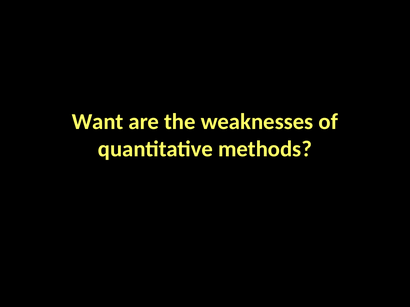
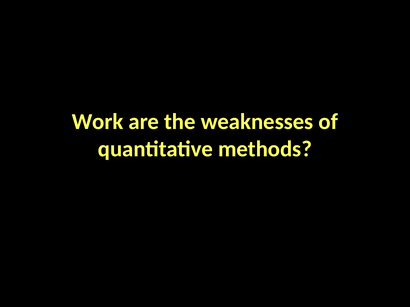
Want: Want -> Work (98, 122)
